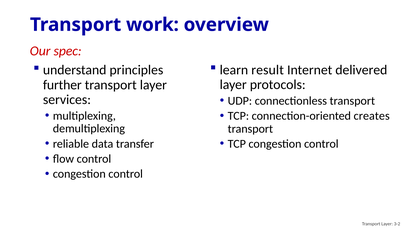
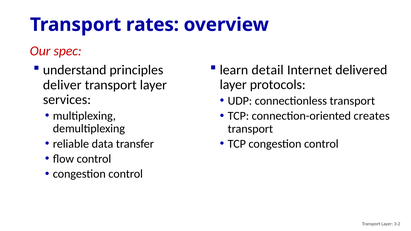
work: work -> rates (152, 25)
result: result -> detail (268, 70)
further: further -> deliver (62, 85)
